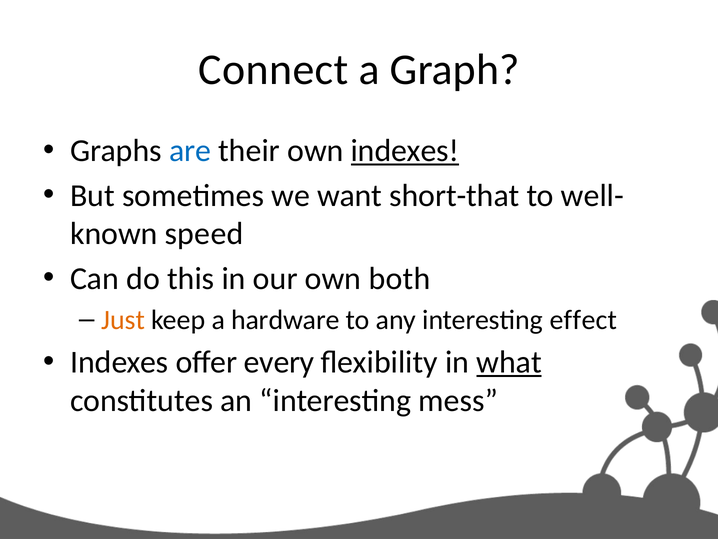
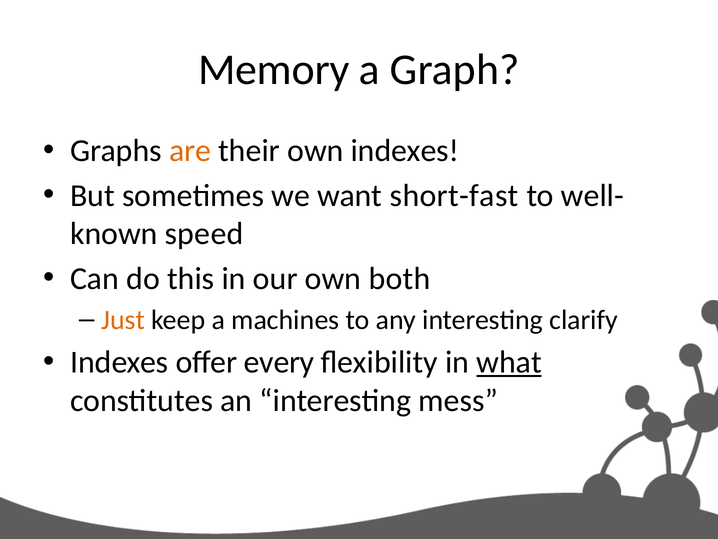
Connect: Connect -> Memory (274, 70)
are colour: blue -> orange (190, 151)
indexes underline: present -> none (405, 151)
short-that: short-that -> short-fast (454, 195)
hardware: hardware -> machines (285, 320)
effect: effect -> clarify (584, 320)
